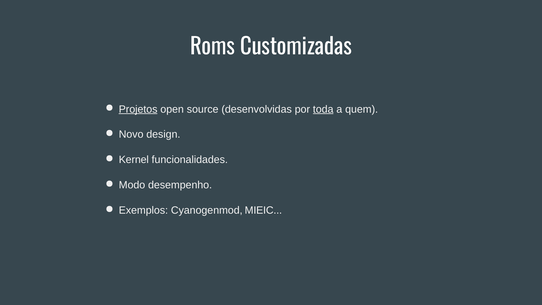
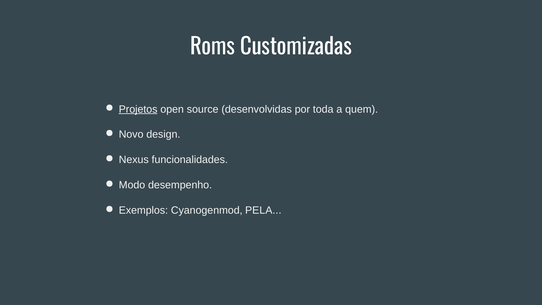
toda underline: present -> none (323, 109)
Kernel: Kernel -> Nexus (134, 160)
MIEIC: MIEIC -> PELA (263, 210)
